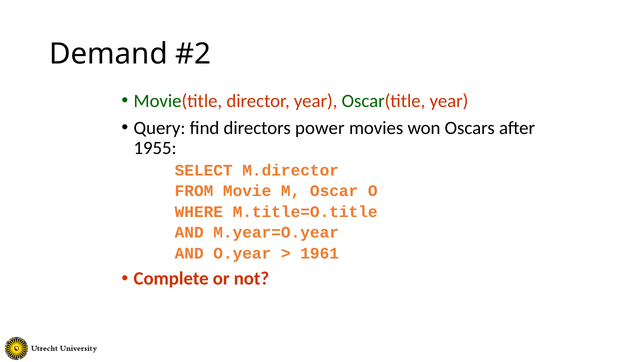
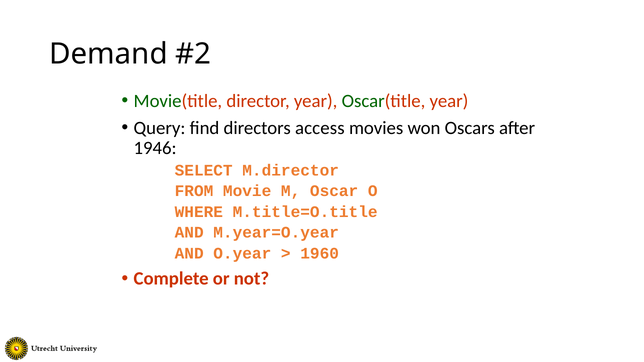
power: power -> access (320, 128)
1955: 1955 -> 1946 (155, 148)
1961: 1961 -> 1960 (320, 253)
